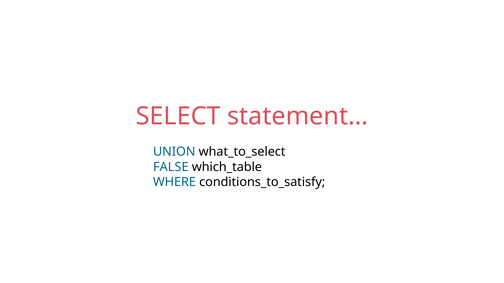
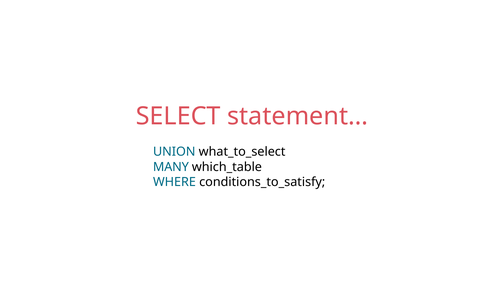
FALSE: FALSE -> MANY (171, 167)
